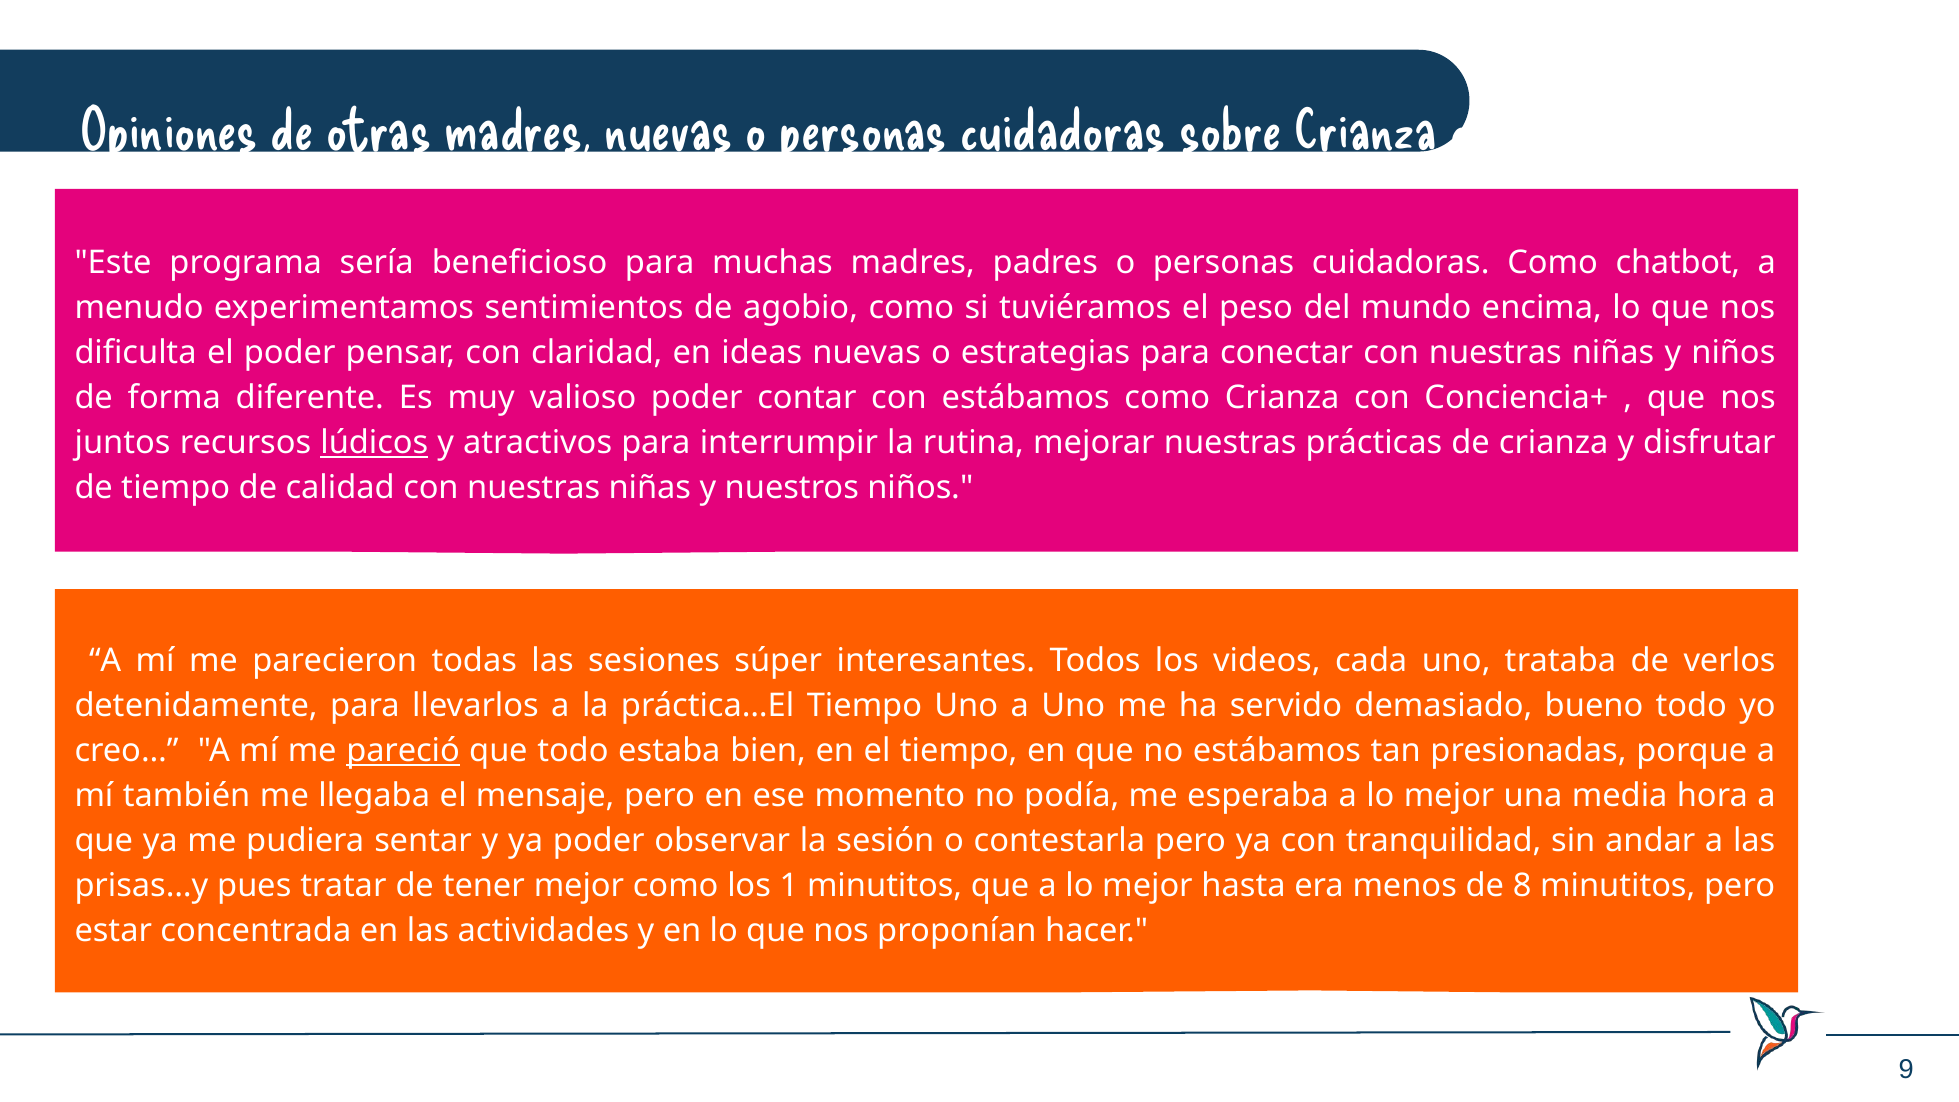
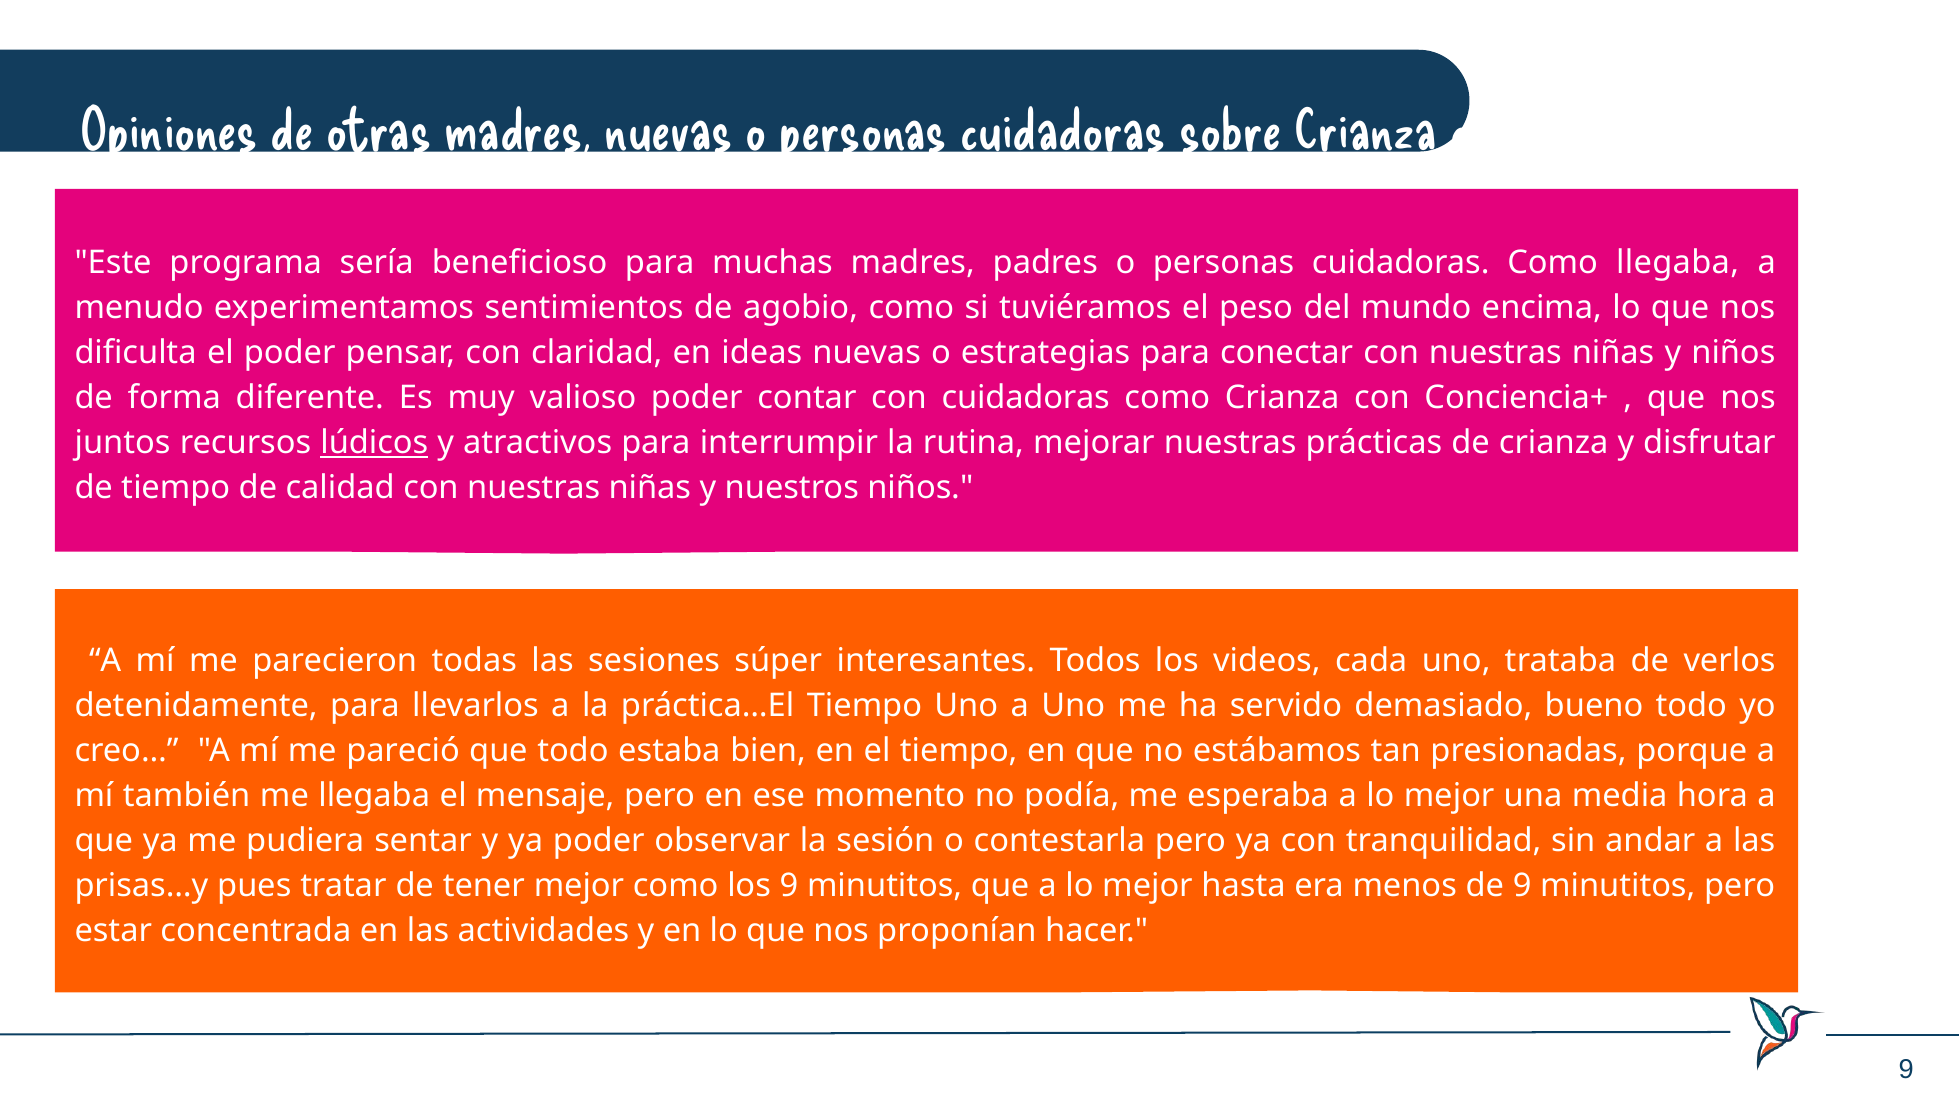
Como chatbot: chatbot -> llegaba (1678, 263)
con estábamos: estábamos -> cuidadoras (1026, 398)
pareció underline: present -> none (403, 751)
los 1: 1 -> 9 (789, 886)
de 8: 8 -> 9 (1522, 886)
